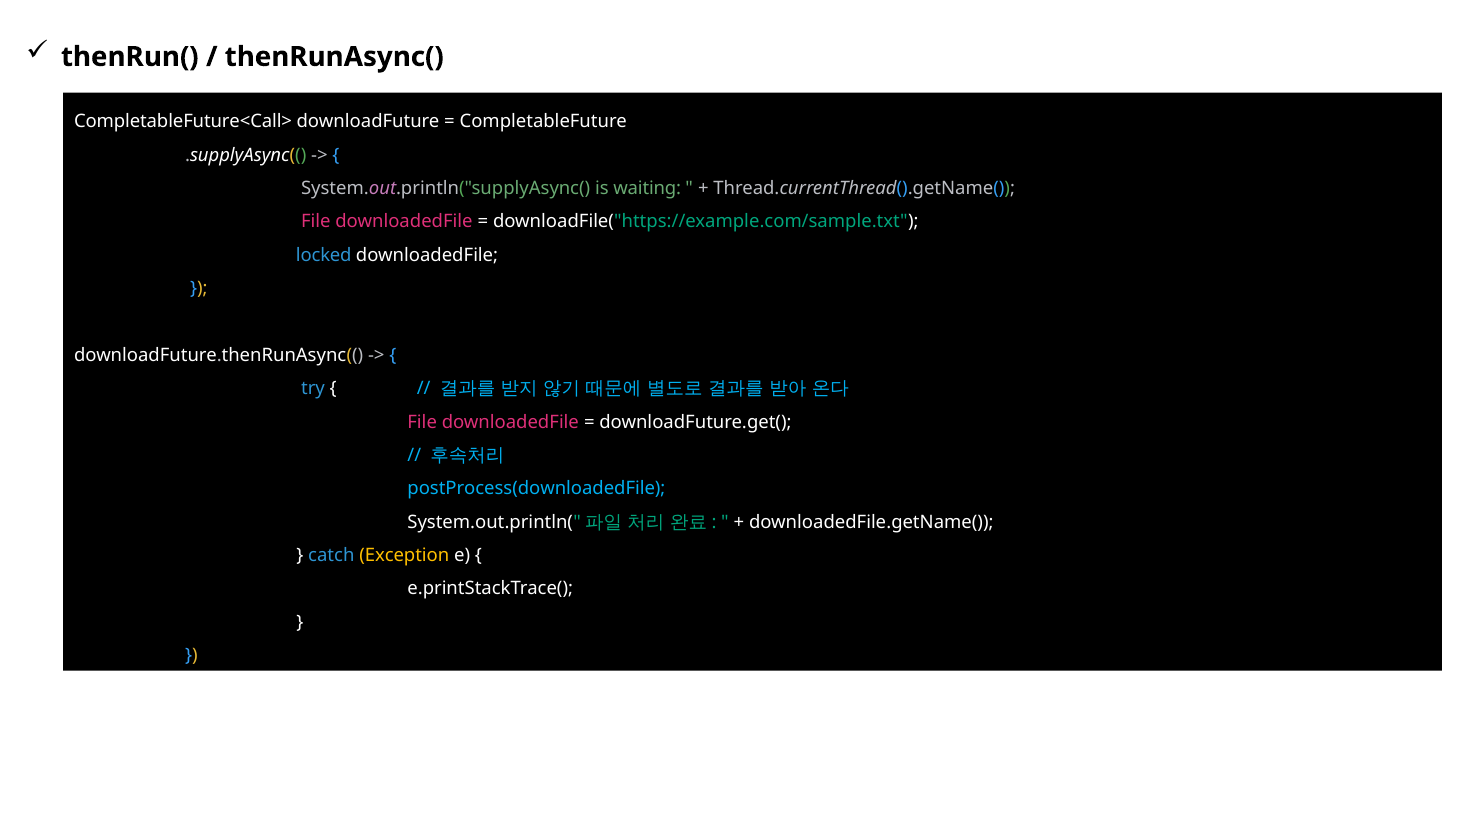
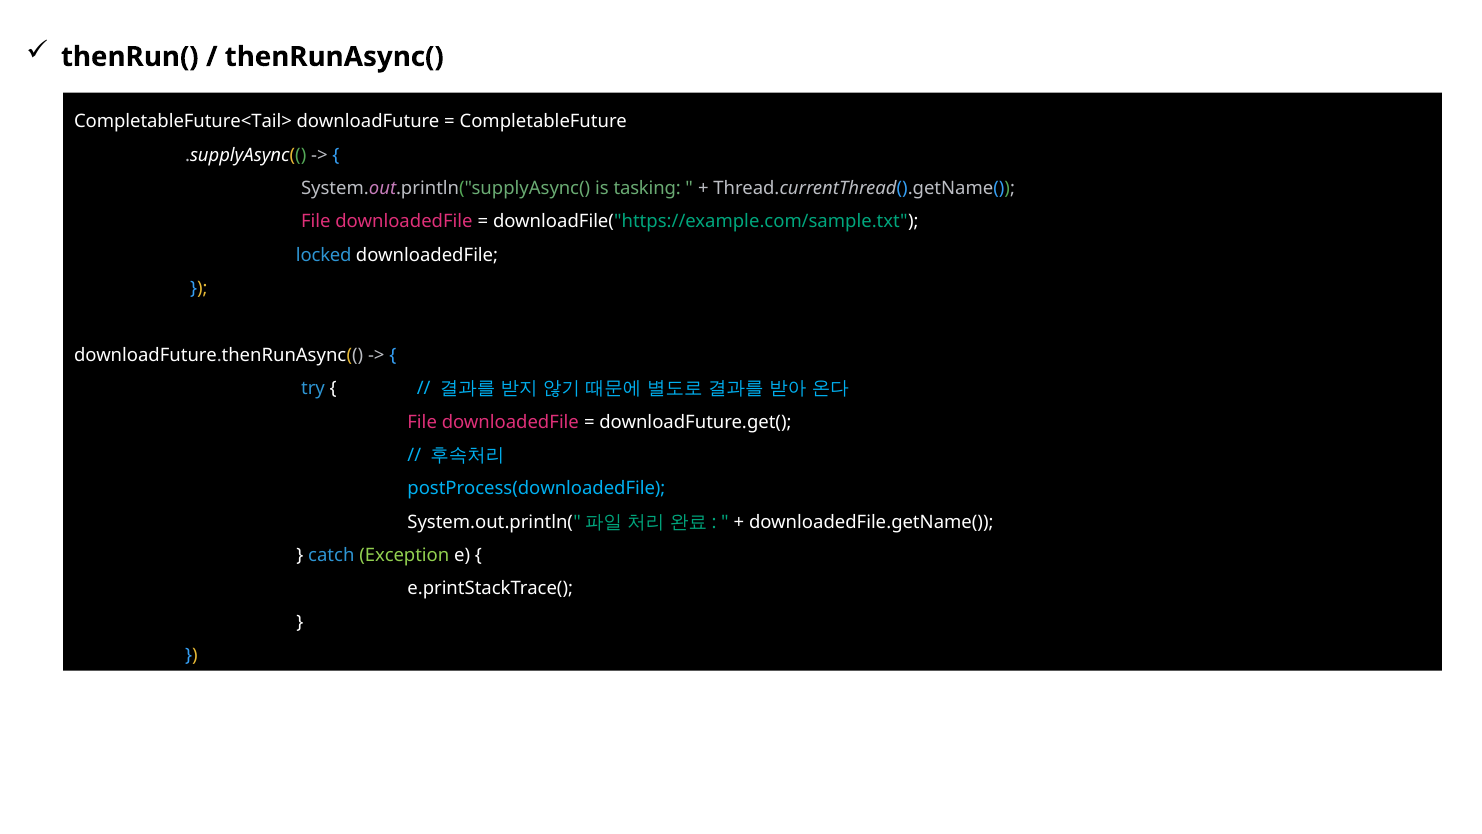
CompletableFuture<Call>: CompletableFuture<Call> -> CompletableFuture<Tail> (183, 122)
waiting: waiting -> tasking (647, 188)
Exception colour: yellow -> light green (404, 555)
